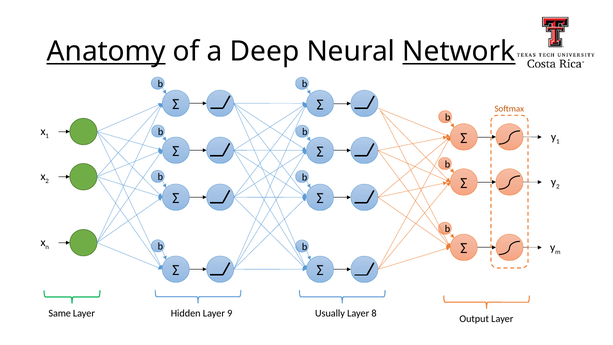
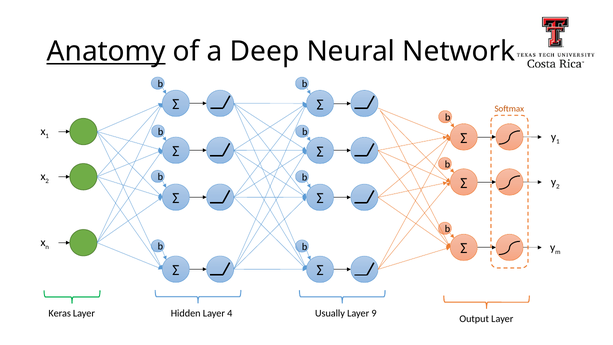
Network underline: present -> none (459, 51)
Same: Same -> Keras (60, 313)
8: 8 -> 9 (374, 313)
9: 9 -> 4 (230, 313)
